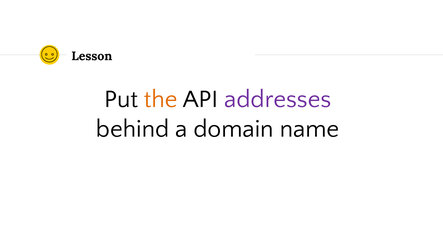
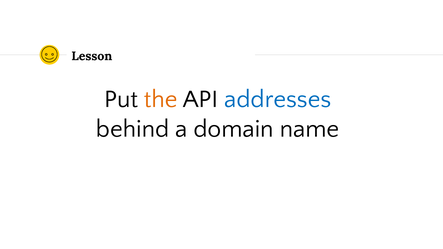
addresses colour: purple -> blue (278, 99)
